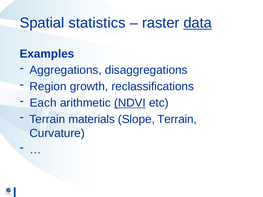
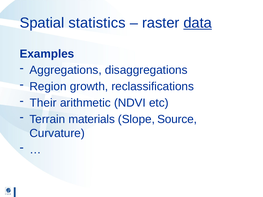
Each: Each -> Their (43, 103)
NDVI underline: present -> none (130, 103)
Slope Terrain: Terrain -> Source (177, 119)
